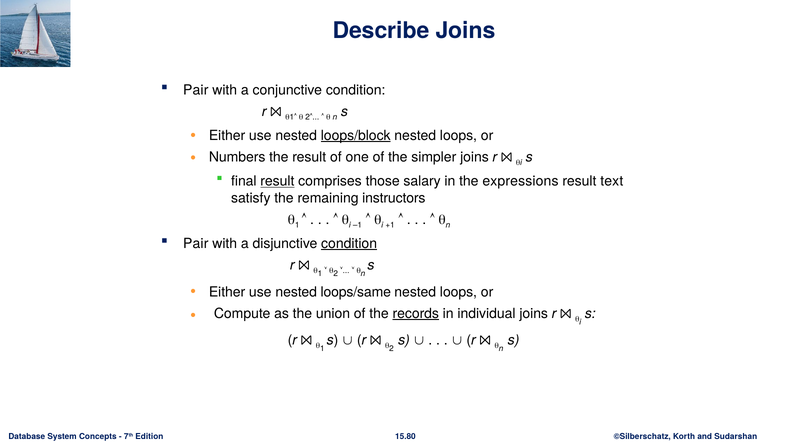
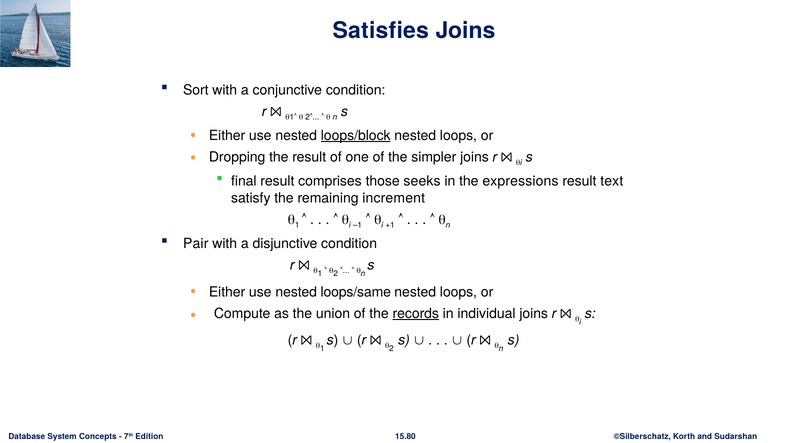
Describe: Describe -> Satisfies (381, 31)
Pair: Pair -> Sort (196, 90)
Numbers: Numbers -> Dropping (237, 157)
result underline: present -> none (277, 181)
salary: salary -> seeks (422, 181)
instructors: instructors -> increment (394, 198)
condition underline: present -> none (349, 244)
